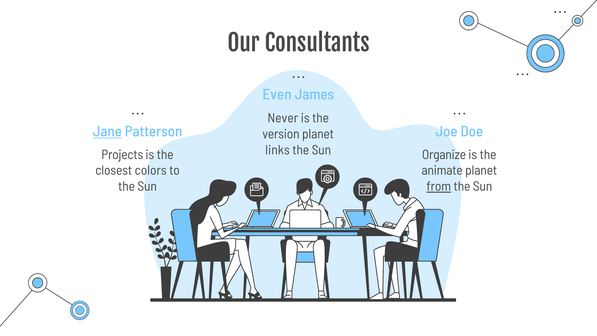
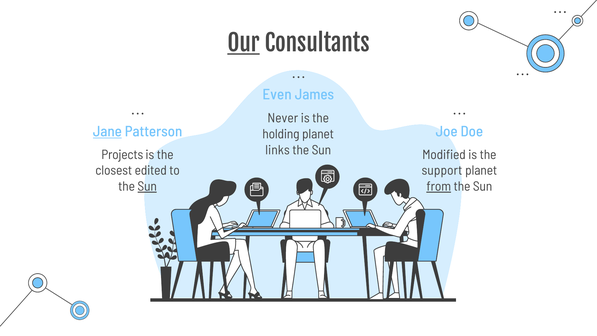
Our underline: none -> present (244, 44)
version: version -> holding (281, 134)
Organize: Organize -> Modified (444, 155)
colors: colors -> edited (151, 170)
animate: animate -> support (442, 170)
Sun underline: none -> present (147, 186)
